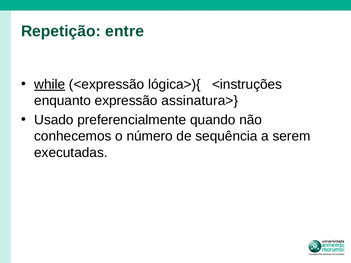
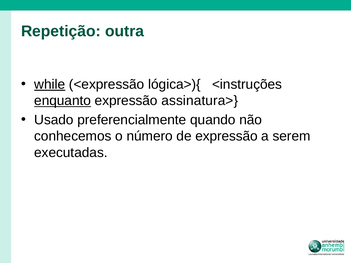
entre: entre -> outra (125, 31)
enquanto underline: none -> present (63, 101)
de sequência: sequência -> expressão (226, 136)
